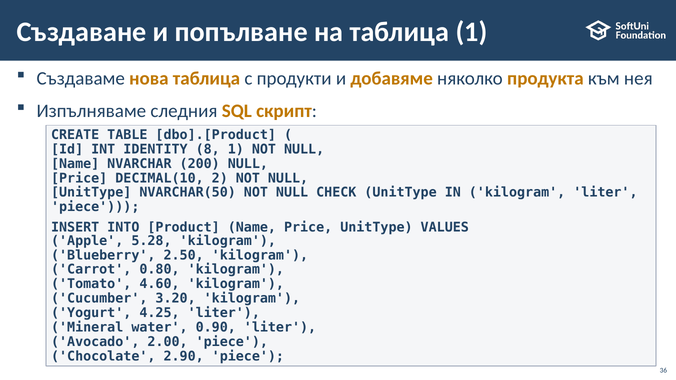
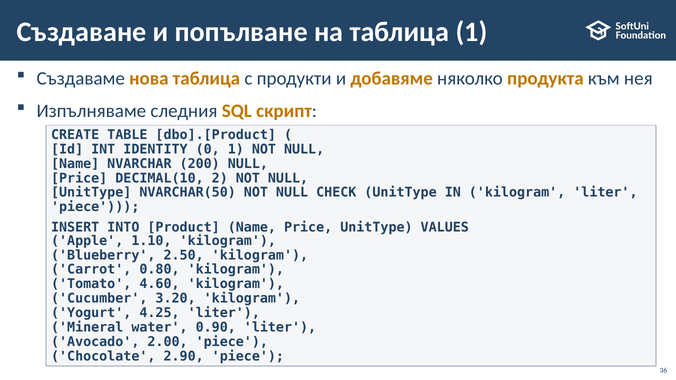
8: 8 -> 0 (208, 149)
5.28: 5.28 -> 1.10 (151, 241)
